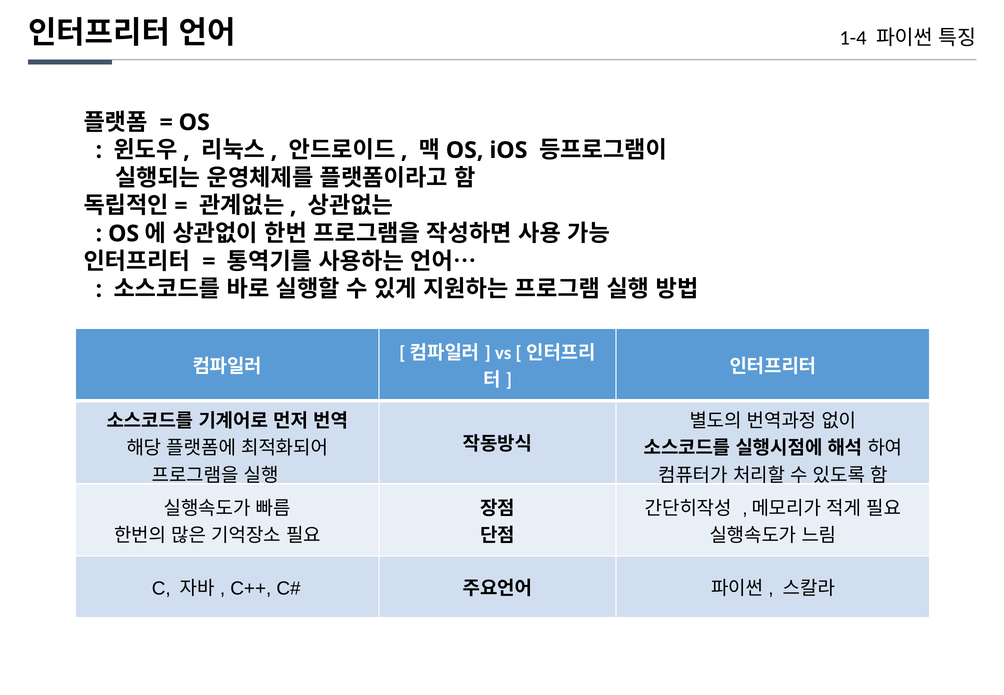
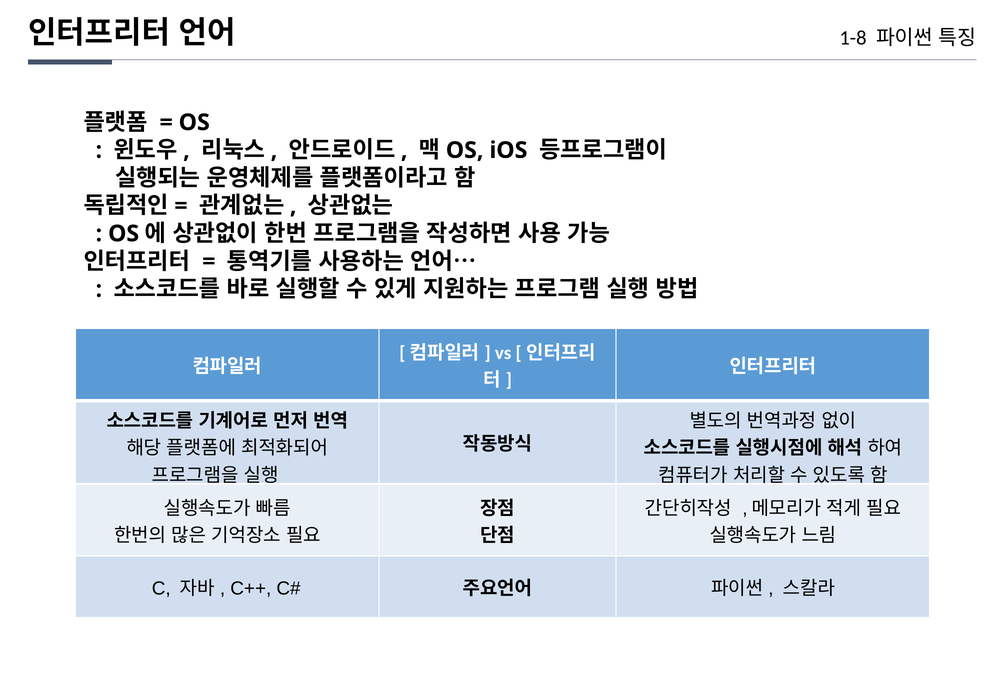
1-4: 1-4 -> 1-8 (853, 38)
